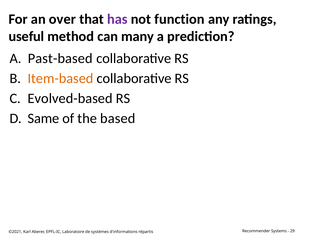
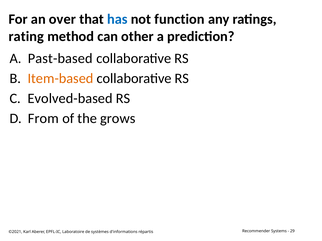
has colour: purple -> blue (117, 19)
useful: useful -> rating (26, 36)
many: many -> other (137, 36)
Same: Same -> From (43, 119)
based: based -> grows (118, 119)
